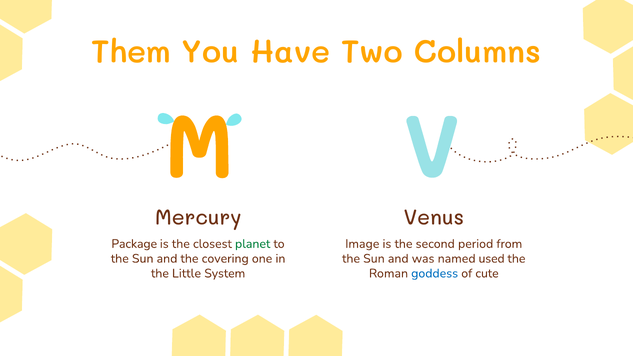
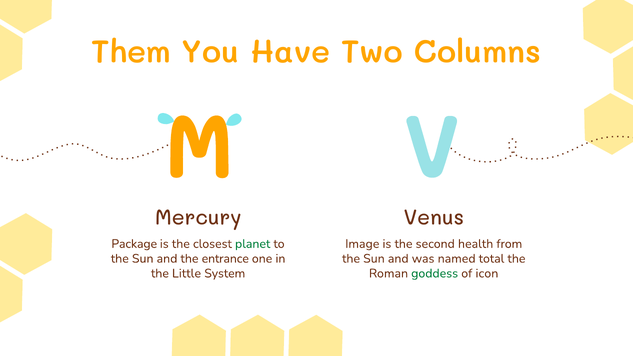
period: period -> health (476, 244)
covering: covering -> entrance (225, 259)
used: used -> total (492, 259)
goddess colour: blue -> green (435, 273)
cute: cute -> icon (487, 273)
